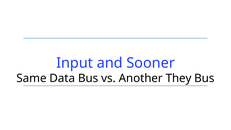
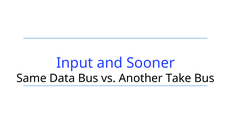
They: They -> Take (179, 78)
